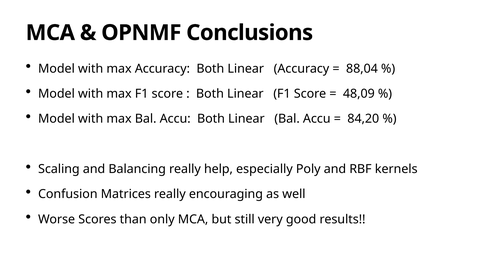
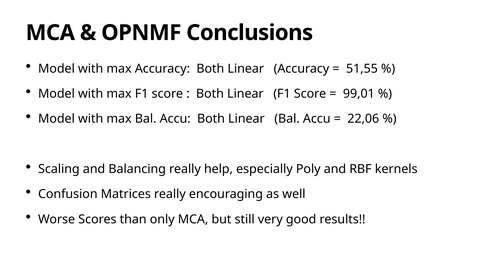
88,04: 88,04 -> 51,55 (362, 69)
48,09: 48,09 -> 99,01 (359, 94)
84,20: 84,20 -> 22,06 (363, 119)
